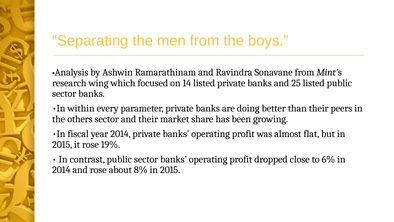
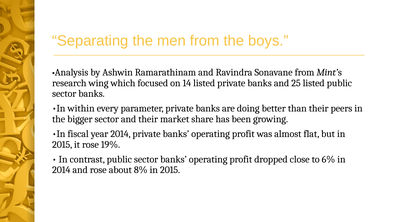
others: others -> bigger (80, 119)
